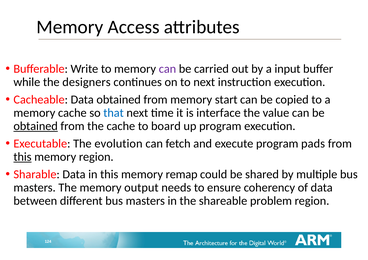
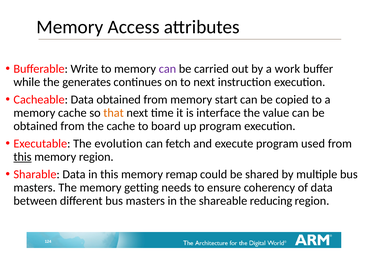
input: input -> work (287, 69)
designers: designers -> generates (87, 82)
that colour: blue -> orange (114, 113)
obtained underline: present -> none (36, 126)
pads: pads -> used (313, 144)
output: output -> getting (141, 188)
problem: problem -> reducing (271, 201)
